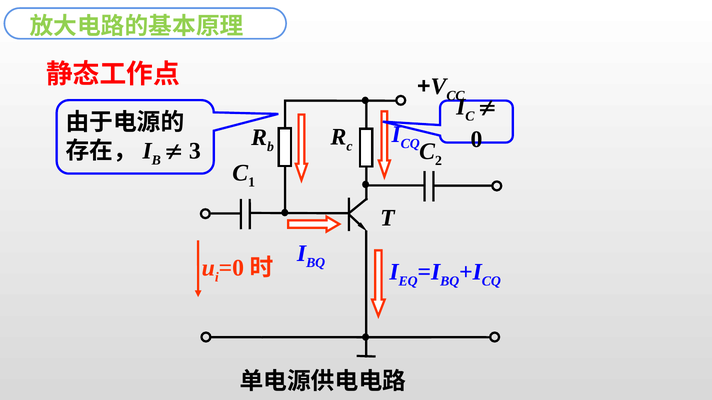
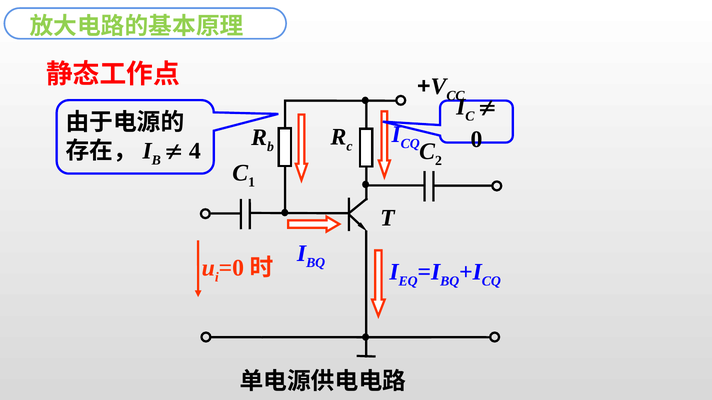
3: 3 -> 4 (195, 151)
